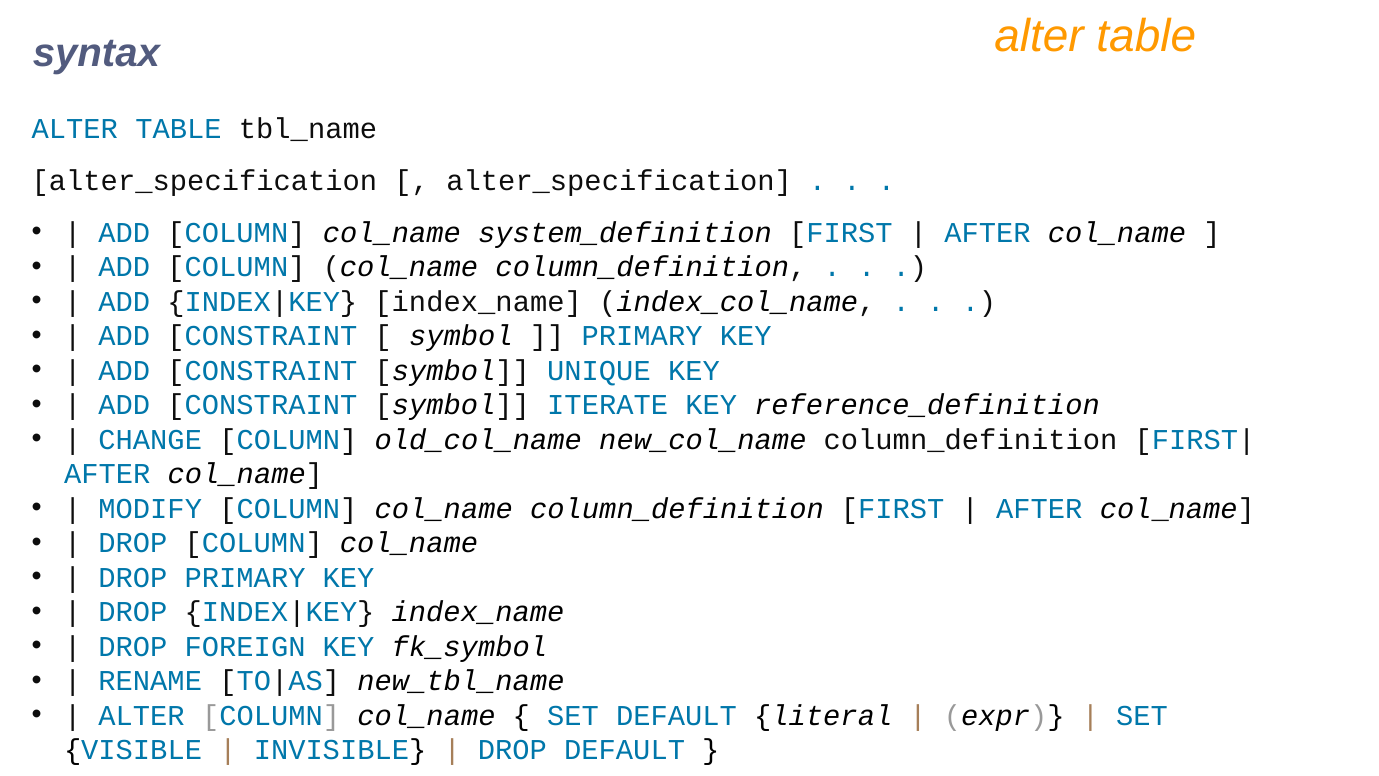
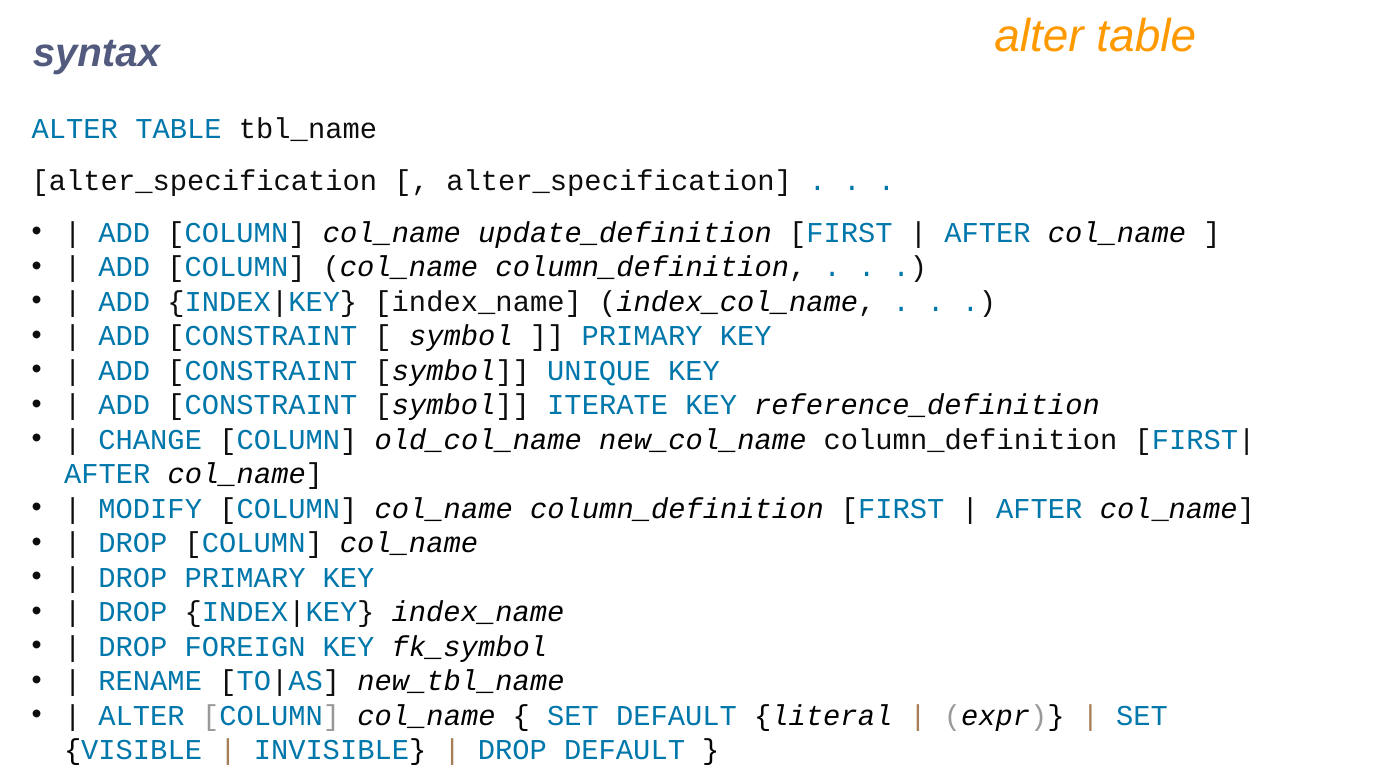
system_definition: system_definition -> update_definition (625, 233)
